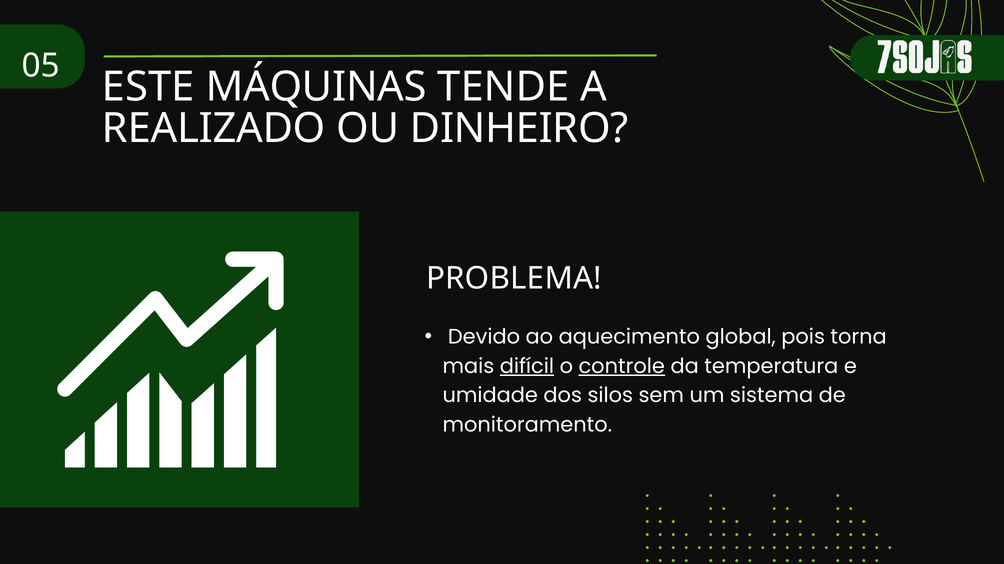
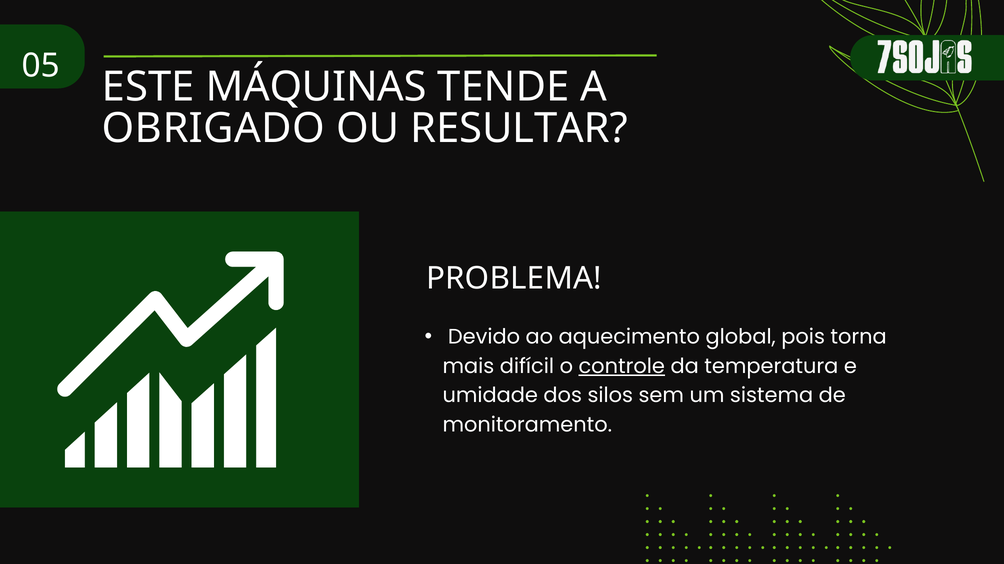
REALIZADO: REALIZADO -> OBRIGADO (213, 129)
DINHEIRO: DINHEIRO -> RESULTAR (519, 129)
difícil underline: present -> none (527, 367)
